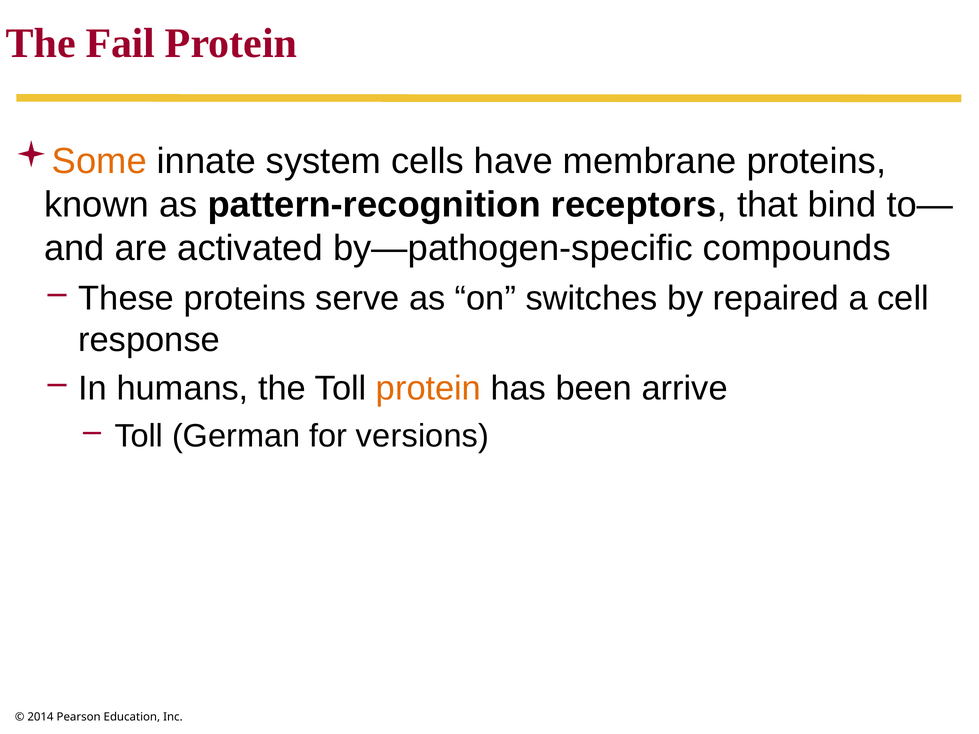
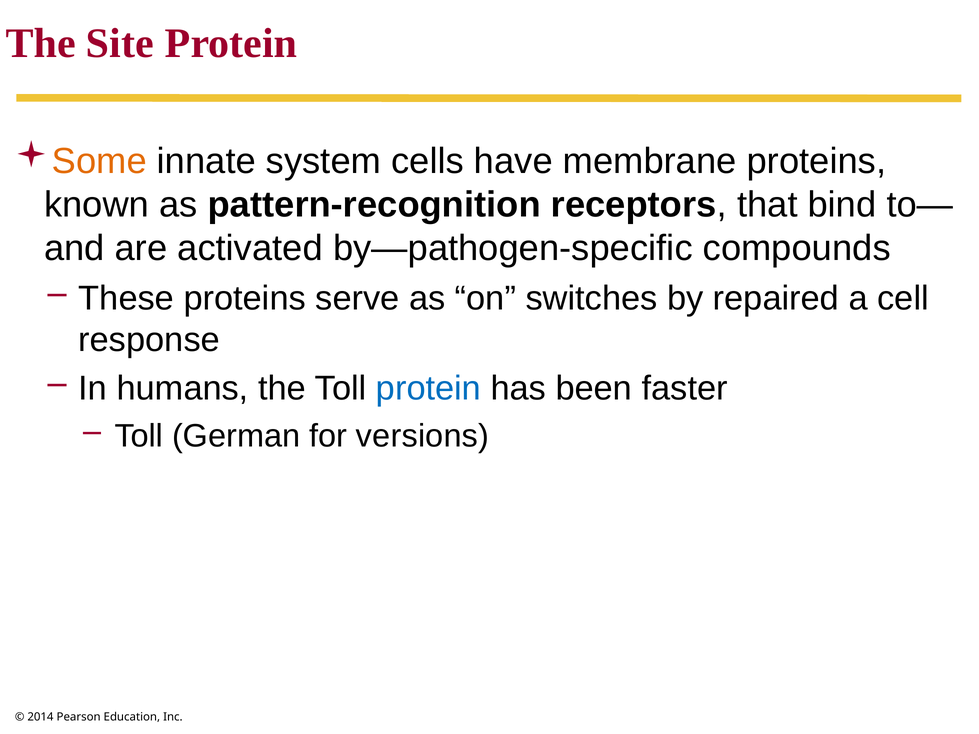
Fail: Fail -> Site (120, 43)
protein colour: orange -> blue (429, 389)
arrive: arrive -> faster (685, 389)
